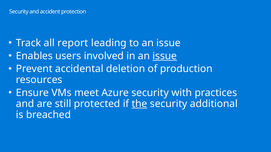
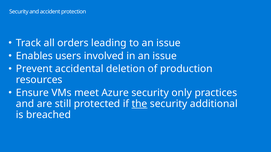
report: report -> orders (73, 43)
issue underline: present -> none (165, 56)
with: with -> only (182, 93)
